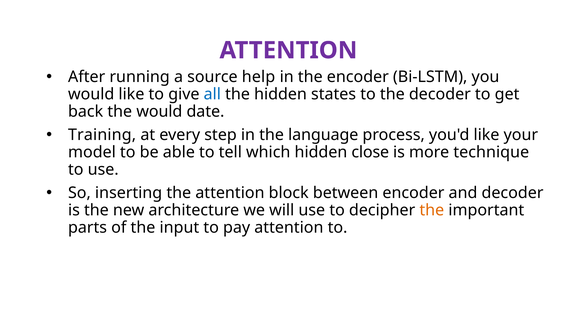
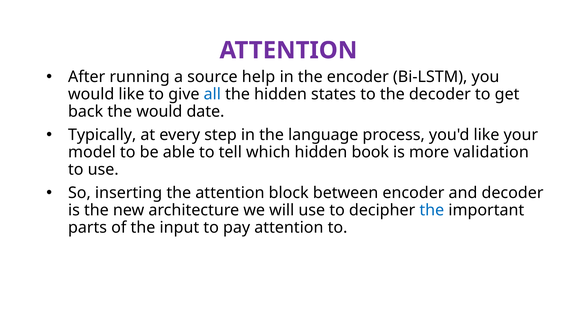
Training: Training -> Typically (102, 135)
close: close -> book (370, 152)
technique: technique -> validation (491, 152)
the colour: orange -> blue (432, 210)
